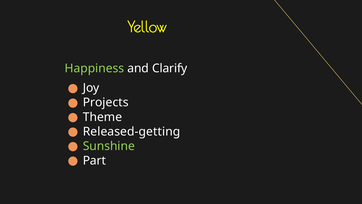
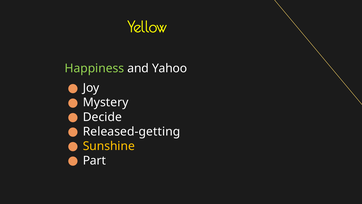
Clarify: Clarify -> Yahoo (170, 68)
Projects: Projects -> Mystery (106, 102)
Theme: Theme -> Decide (102, 117)
Sunshine colour: light green -> yellow (109, 146)
